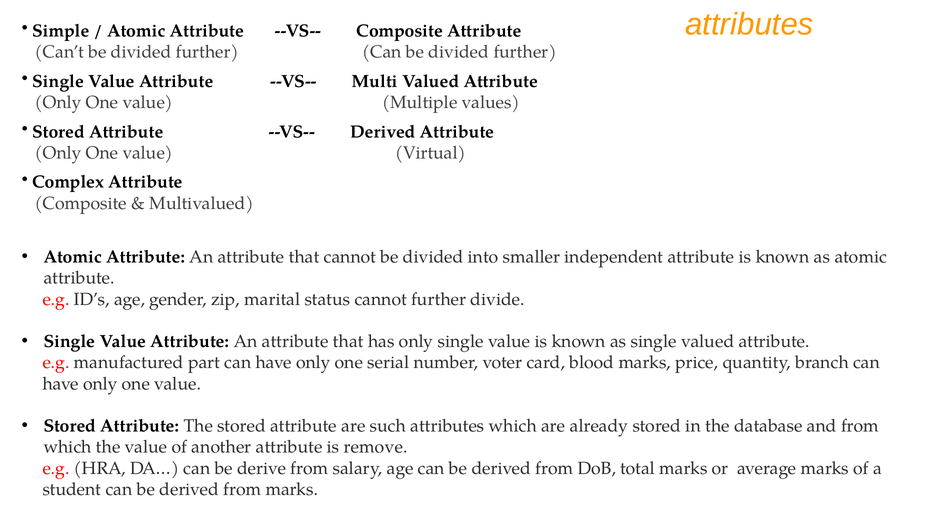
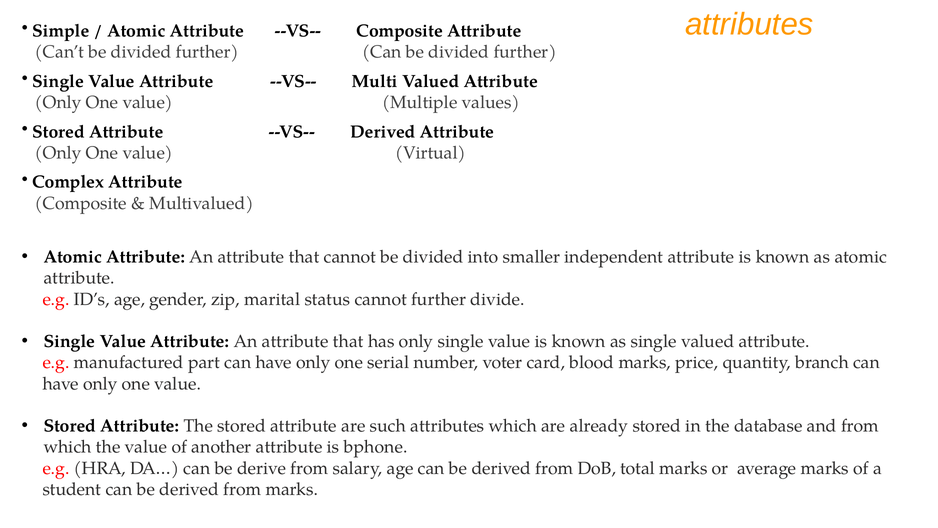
remove: remove -> bphone (376, 447)
